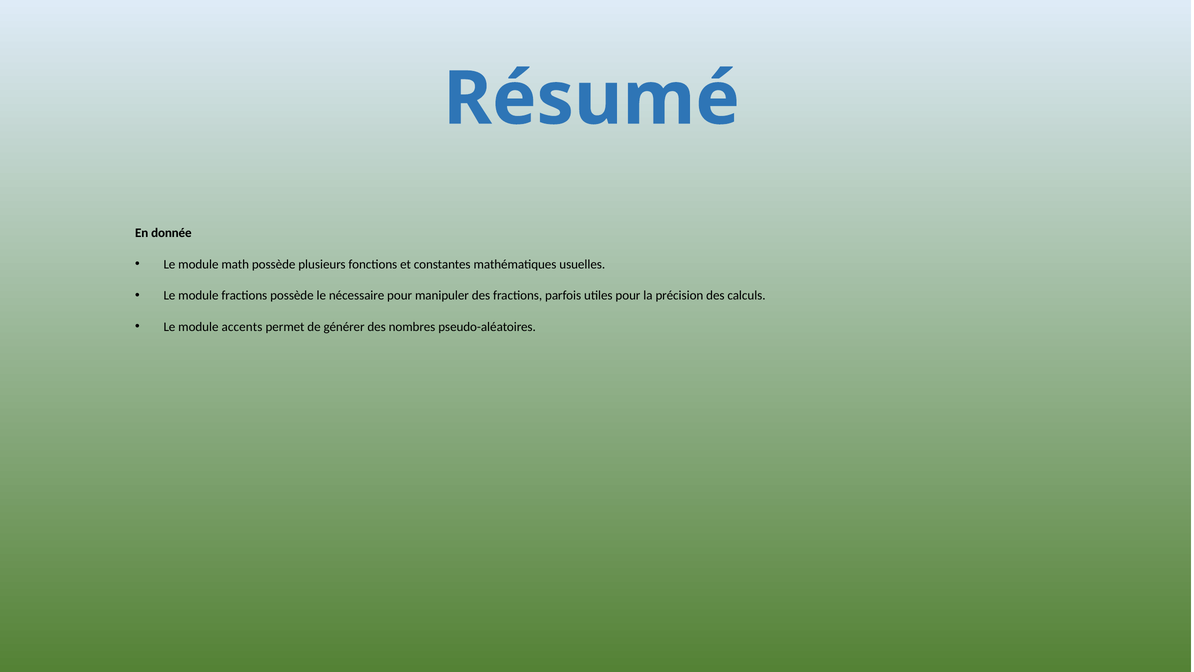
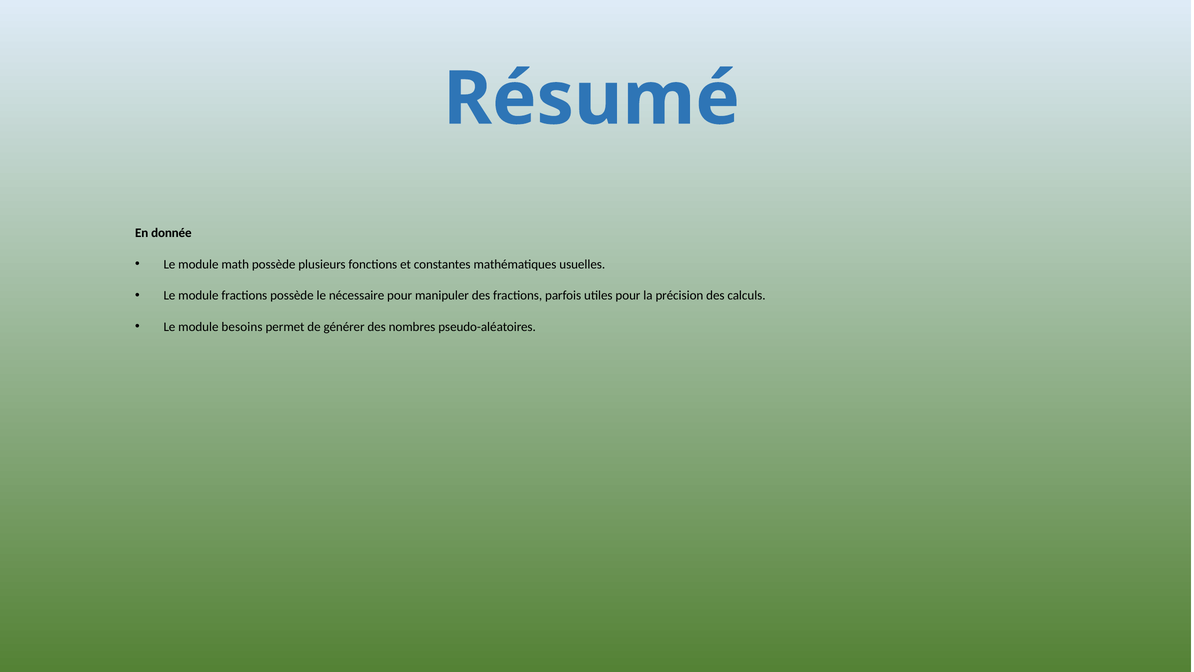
accents: accents -> besoins (242, 327)
